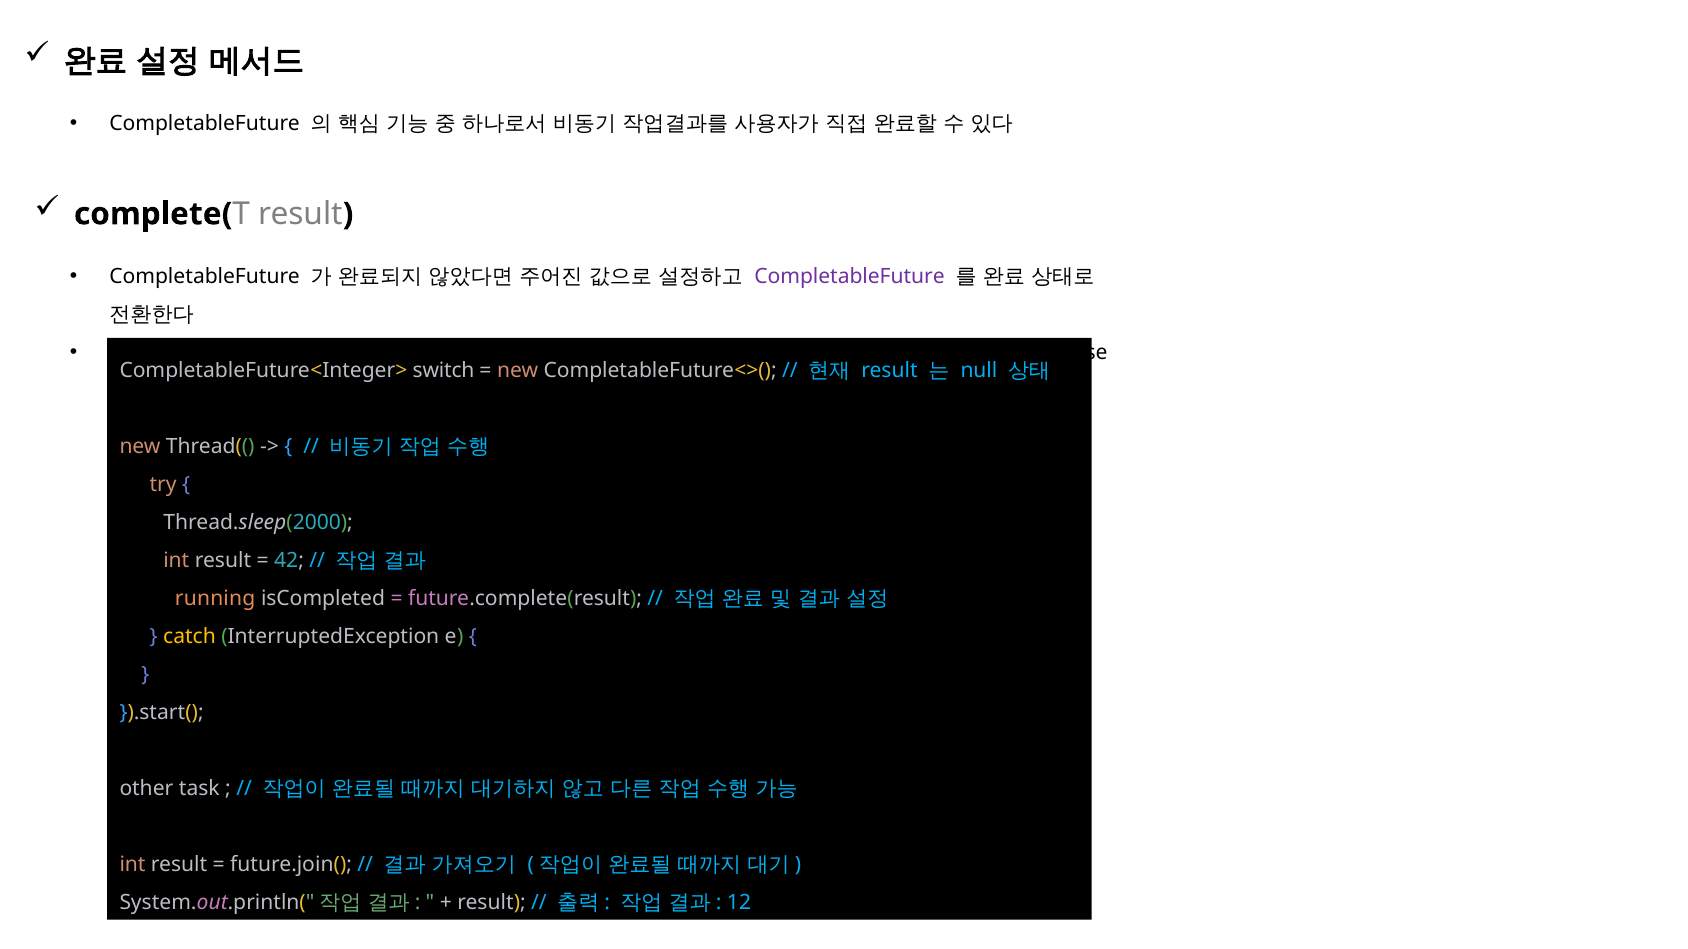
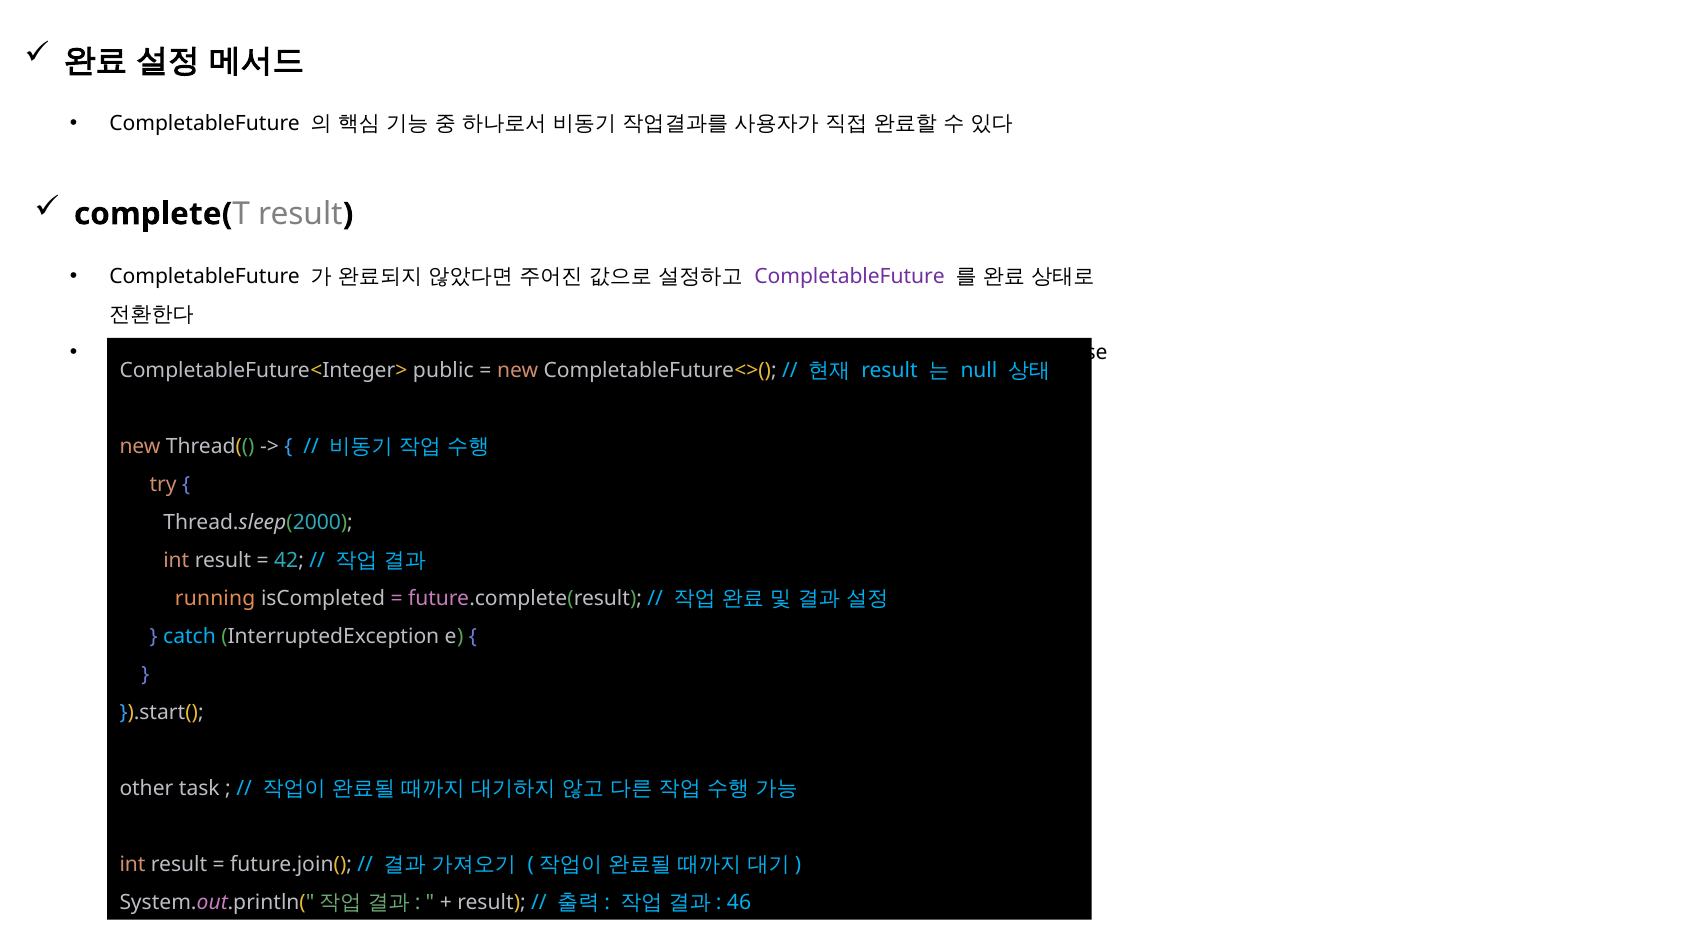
switch: switch -> public (443, 371)
catch colour: yellow -> light blue (190, 637)
12: 12 -> 46 (739, 903)
